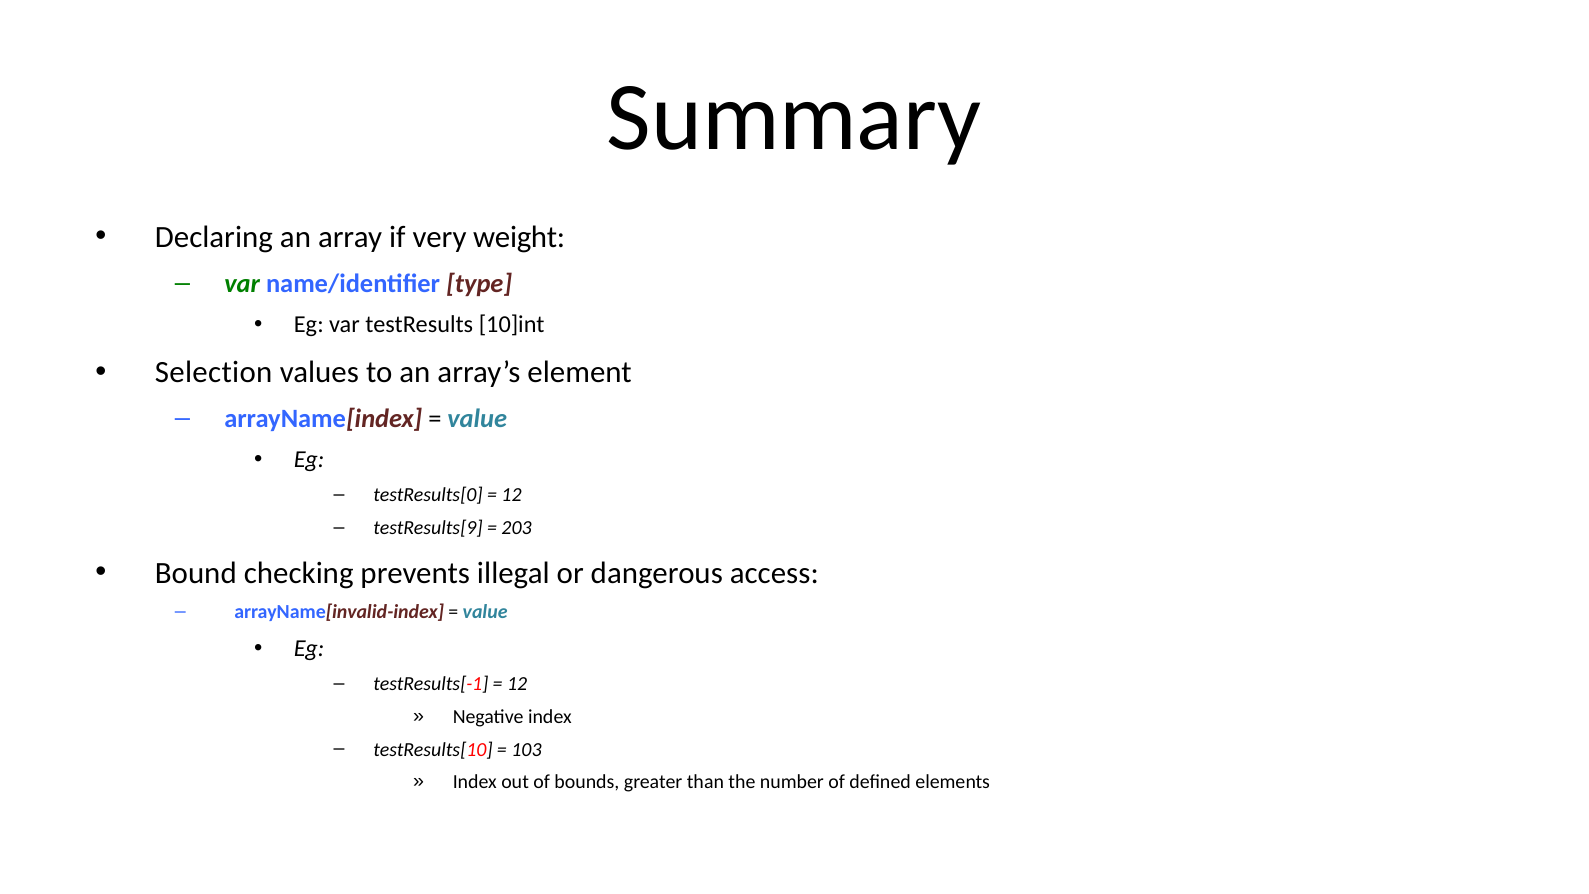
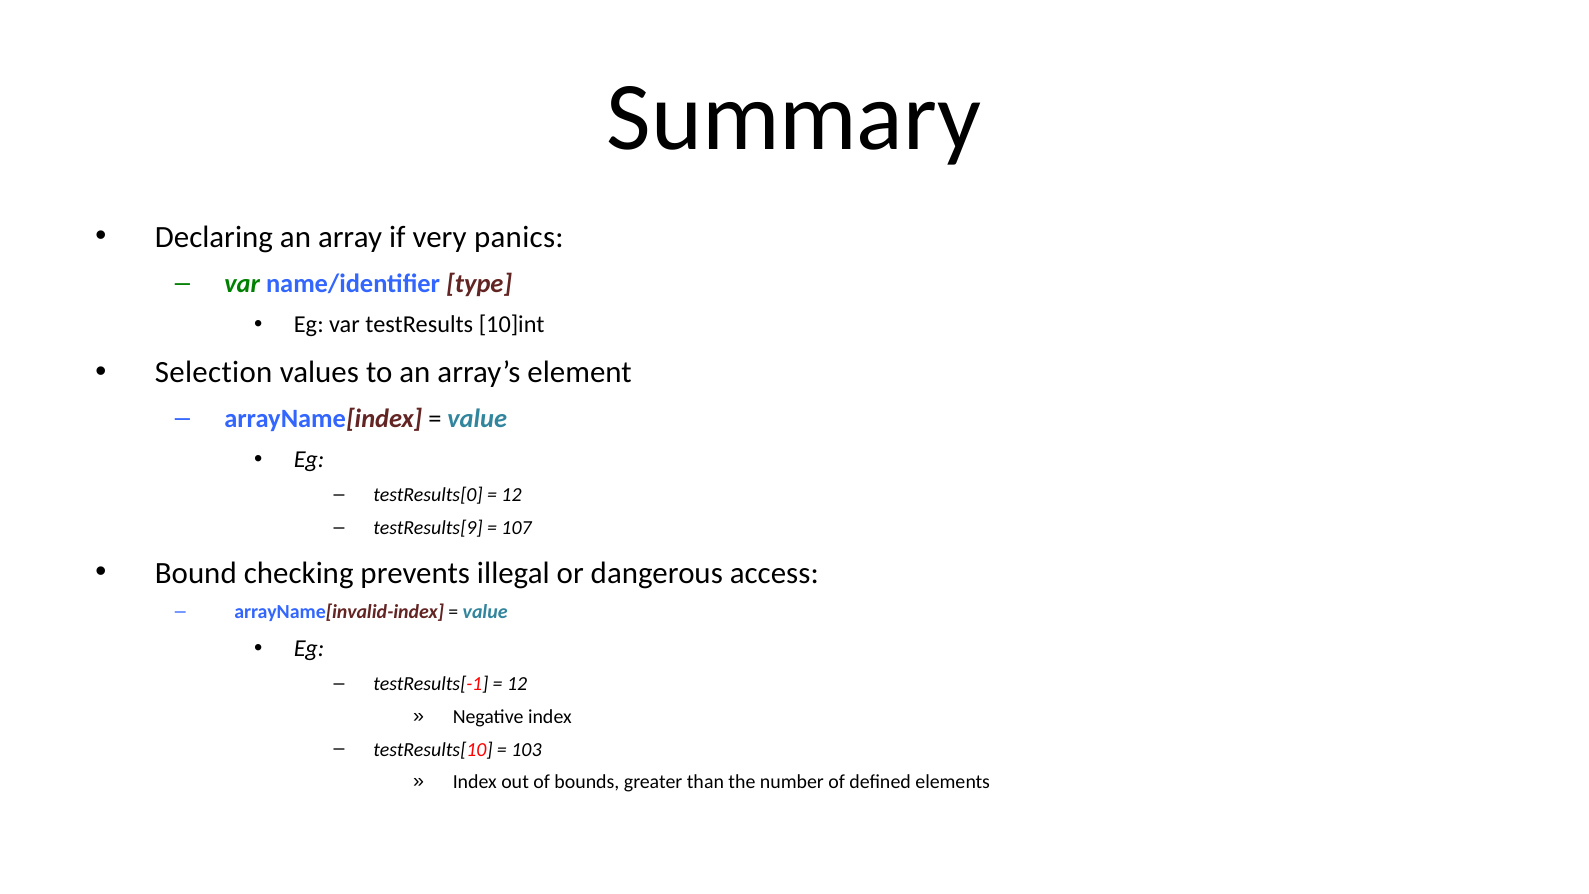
weight: weight -> panics (519, 237)
203: 203 -> 107 (517, 528)
